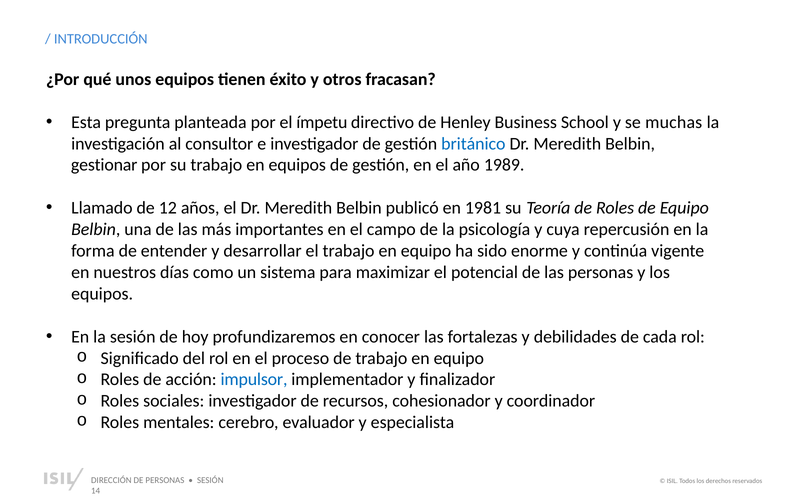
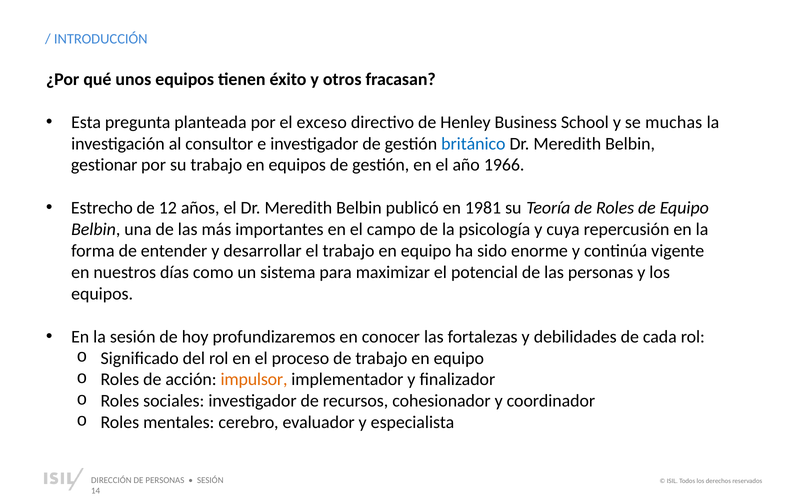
ímpetu: ímpetu -> exceso (322, 122)
1989: 1989 -> 1966 (504, 165)
Llamado: Llamado -> Estrecho (102, 208)
impulsor colour: blue -> orange (254, 380)
